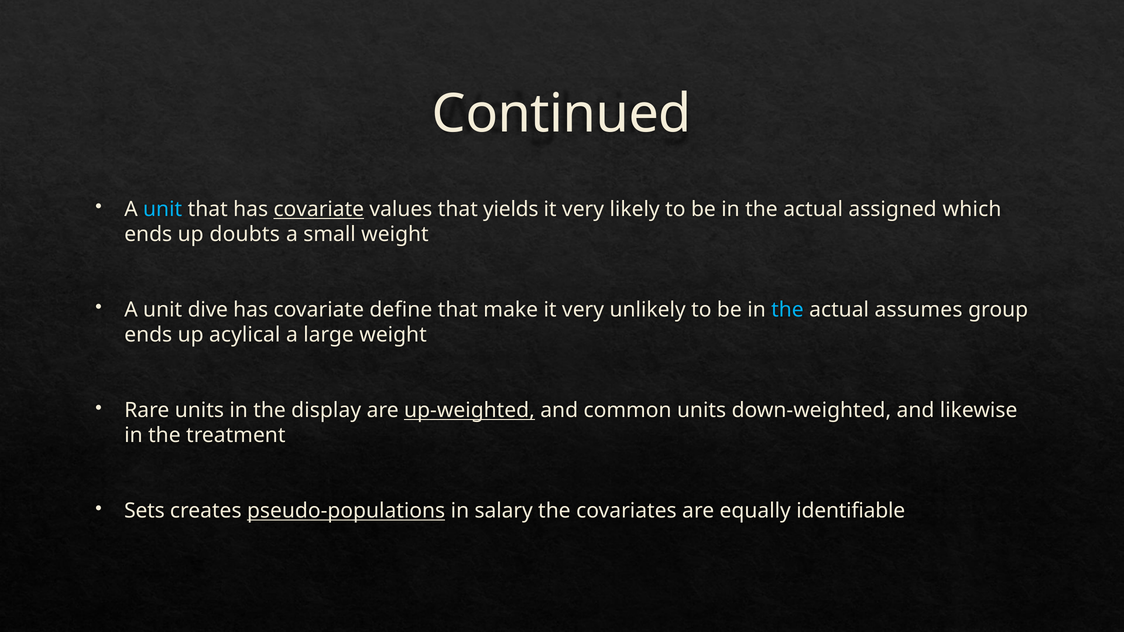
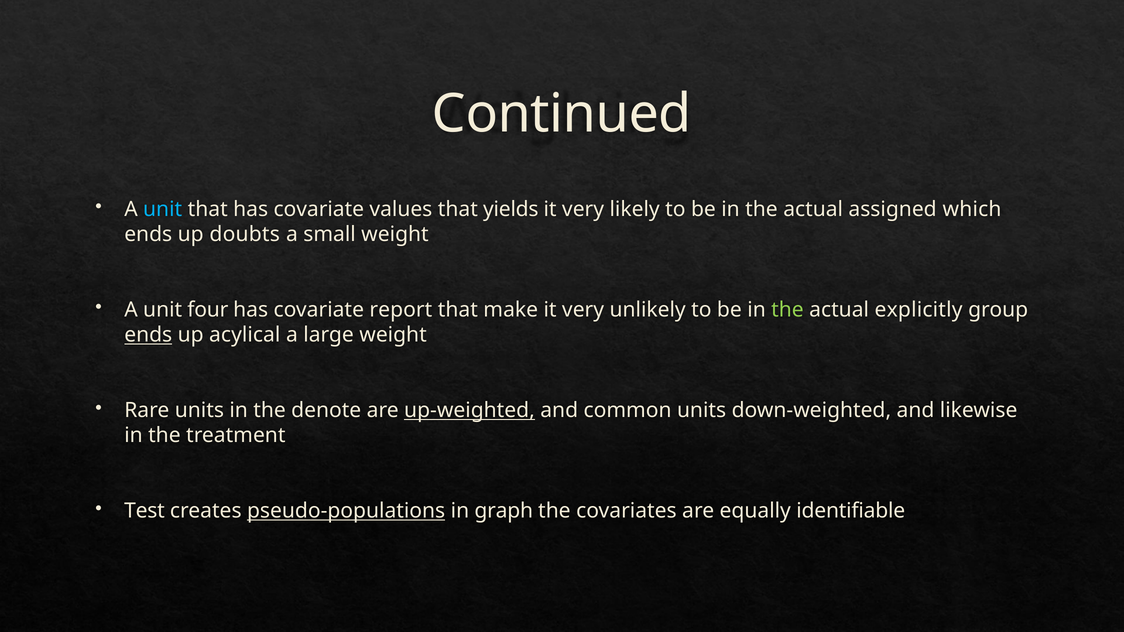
covariate underline: present -> none (319, 210)
dive: dive -> four (208, 310)
define: define -> report (401, 310)
the colour: light blue -> light green (787, 310)
assumes: assumes -> explicitly (919, 310)
ends underline: none -> present (148, 335)
display: display -> denote (326, 411)
Sets: Sets -> Test (144, 511)
salary: salary -> graph (504, 511)
